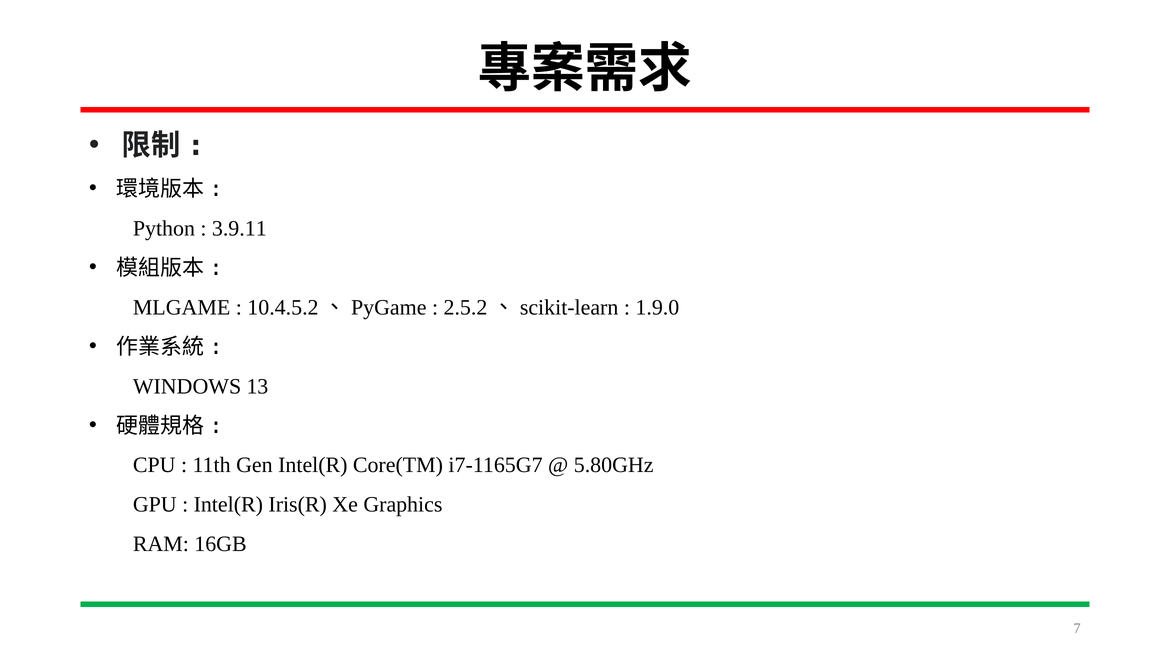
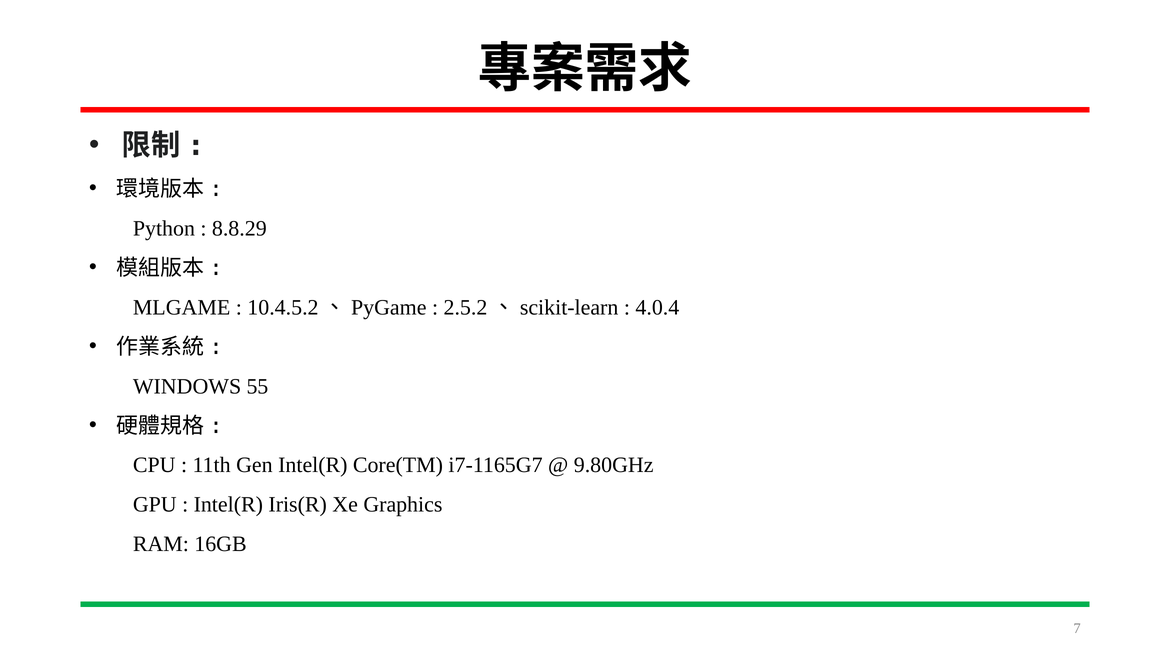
3.9.11: 3.9.11 -> 8.8.29 (239, 228)
1.9.0: 1.9.0 -> 4.0.4 (657, 307)
13: 13 -> 55 (257, 386)
5.80GHz: 5.80GHz -> 9.80GHz (614, 465)
